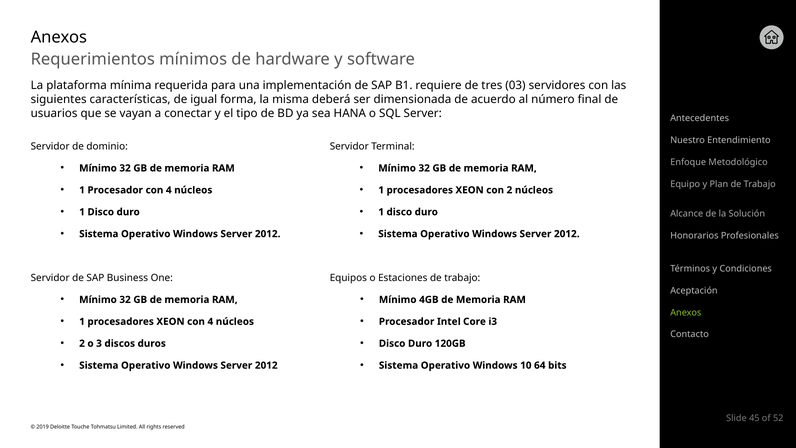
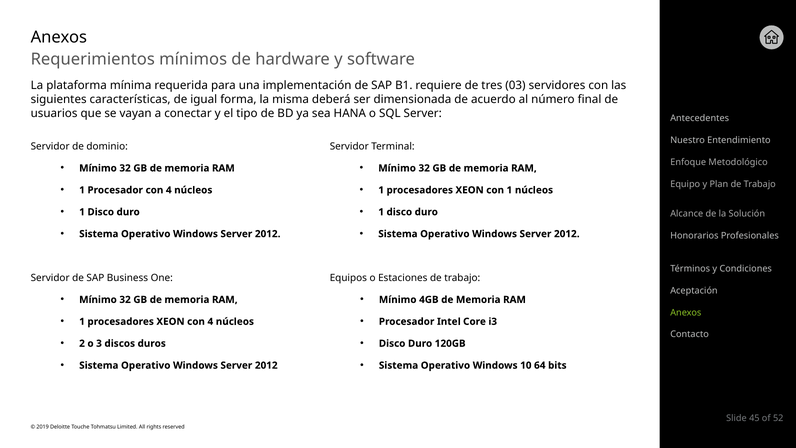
con 2: 2 -> 1 (509, 190)
